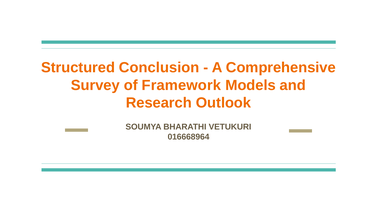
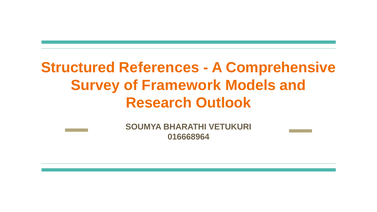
Conclusion: Conclusion -> References (159, 68)
